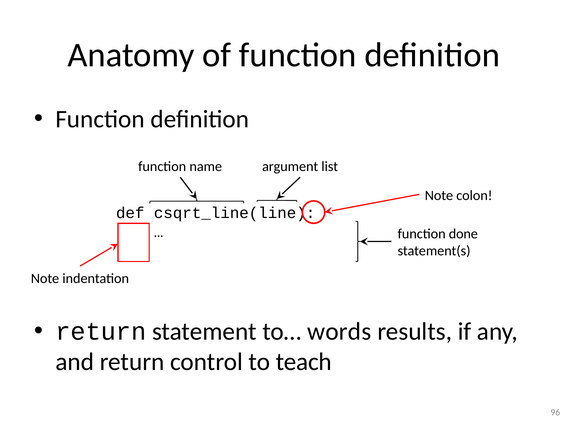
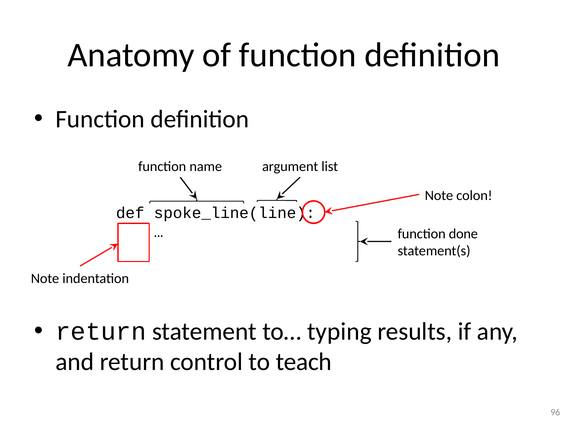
csqrt_line(line: csqrt_line(line -> spoke_line(line (235, 213)
words: words -> typing (339, 331)
